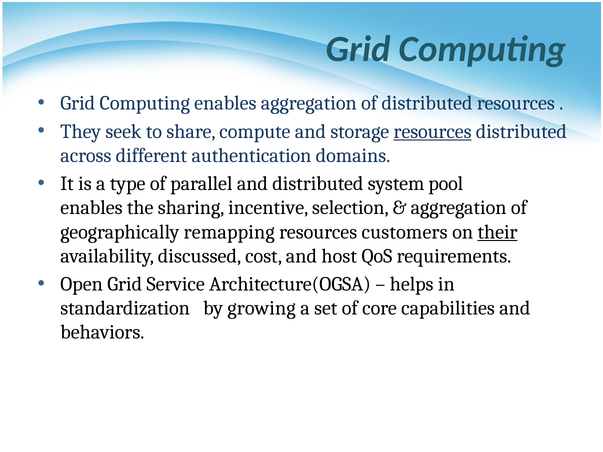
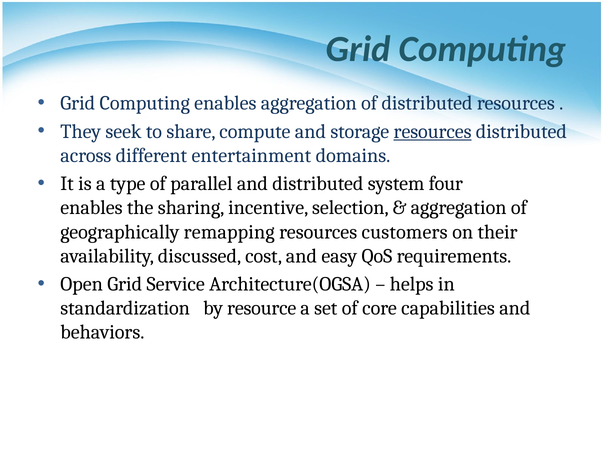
authentication: authentication -> entertainment (251, 156)
pool: pool -> four (446, 184)
their underline: present -> none (498, 232)
host: host -> easy (339, 256)
growing: growing -> resource (262, 308)
